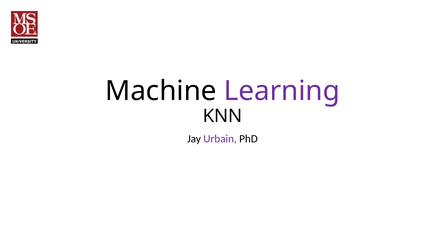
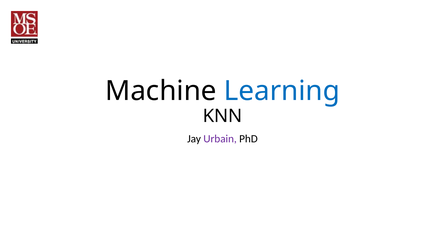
Learning colour: purple -> blue (282, 91)
